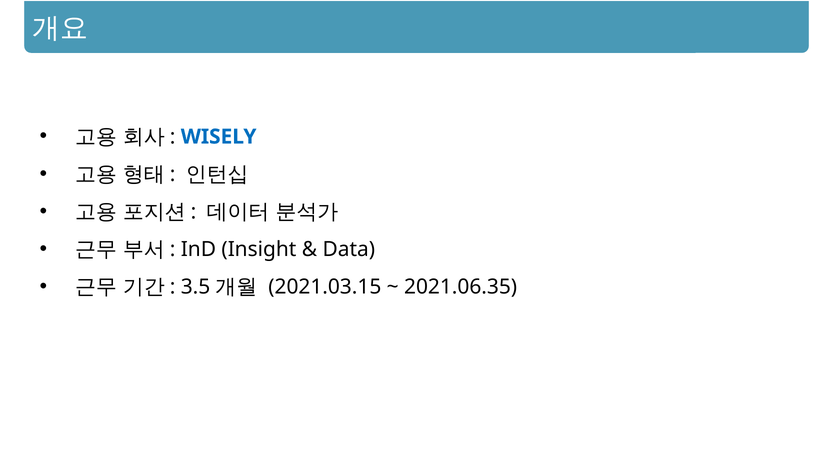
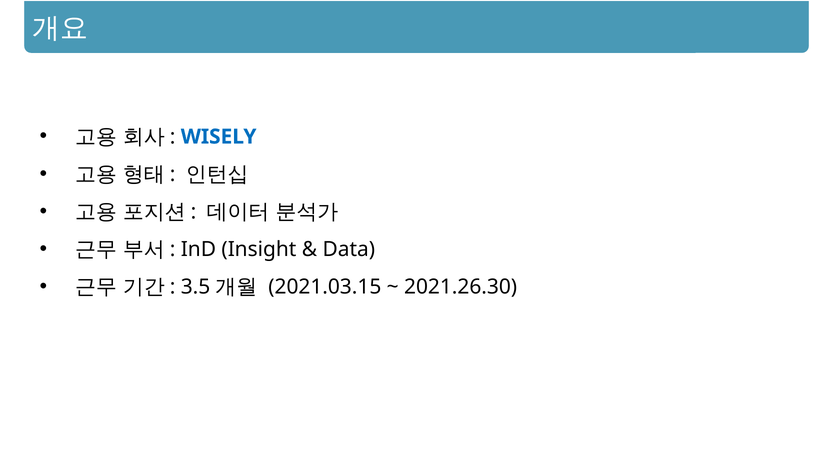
2021.06.35: 2021.06.35 -> 2021.26.30 (461, 287)
